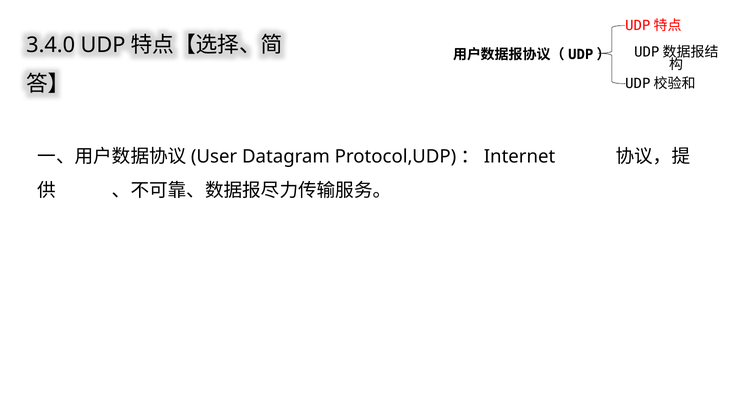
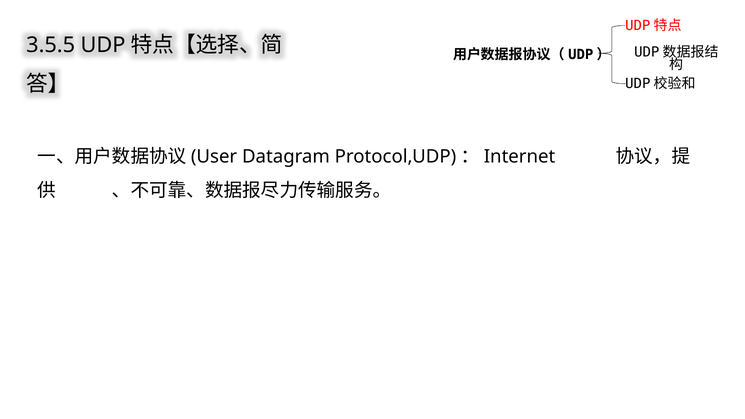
3.4.0: 3.4.0 -> 3.5.5 (51, 45)
